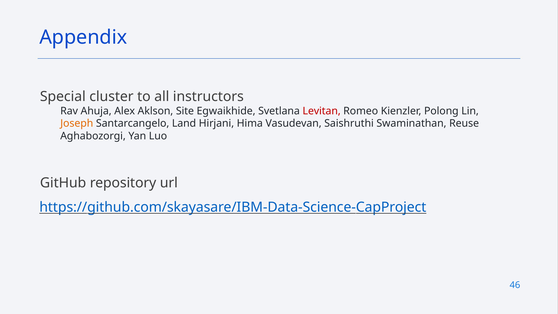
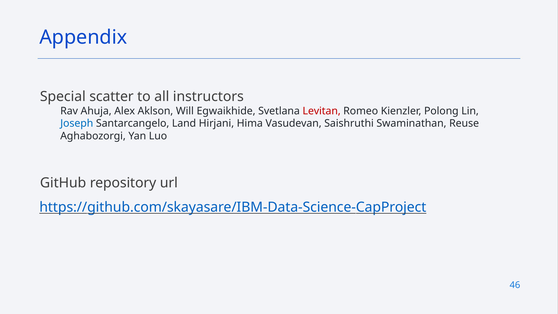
cluster: cluster -> scatter (112, 97)
Site: Site -> Will (185, 111)
Joseph colour: orange -> blue (77, 123)
